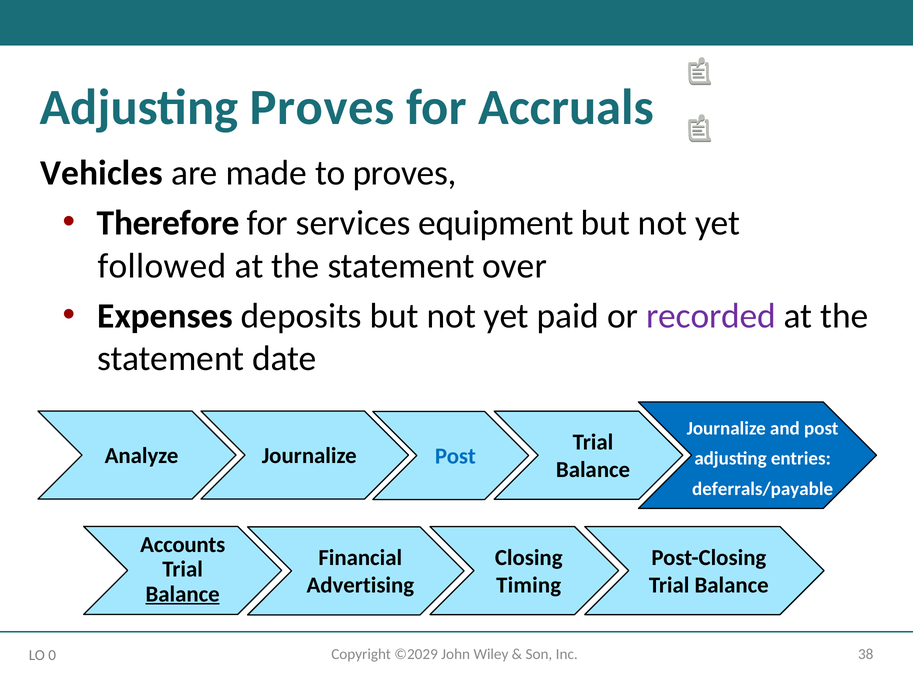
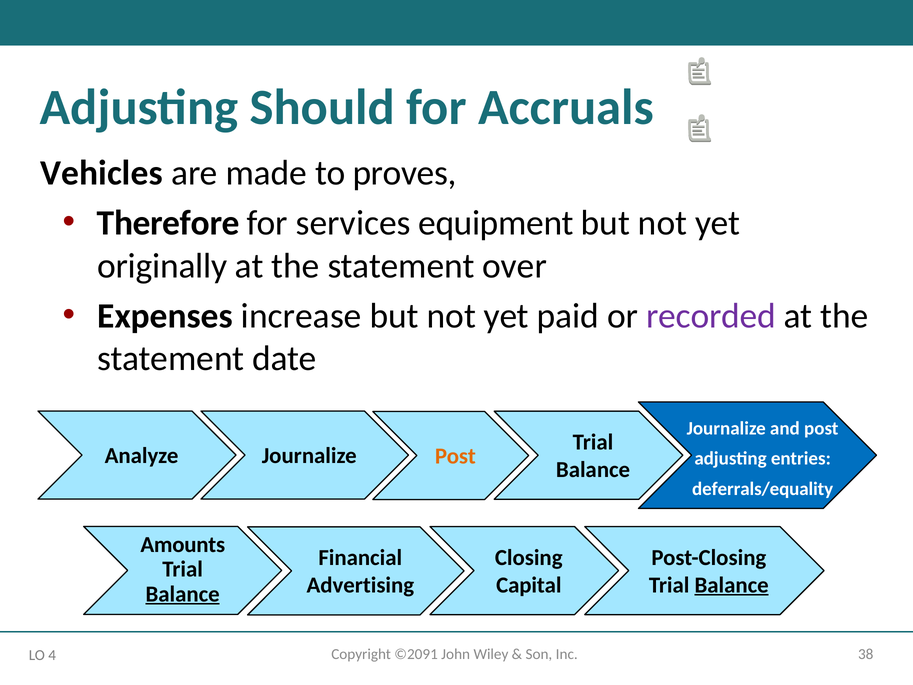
Adjusting Proves: Proves -> Should (322, 108)
followed: followed -> originally (162, 266)
deposits: deposits -> increase (301, 316)
Post colour: blue -> orange (455, 456)
deferrals/payable: deferrals/payable -> deferrals/equality (763, 489)
Accounts: Accounts -> Amounts (183, 545)
Timing: Timing -> Capital (529, 585)
Balance underline: none -> present (732, 585)
©2029: ©2029 -> ©2091 (416, 654)
0: 0 -> 4 (52, 655)
